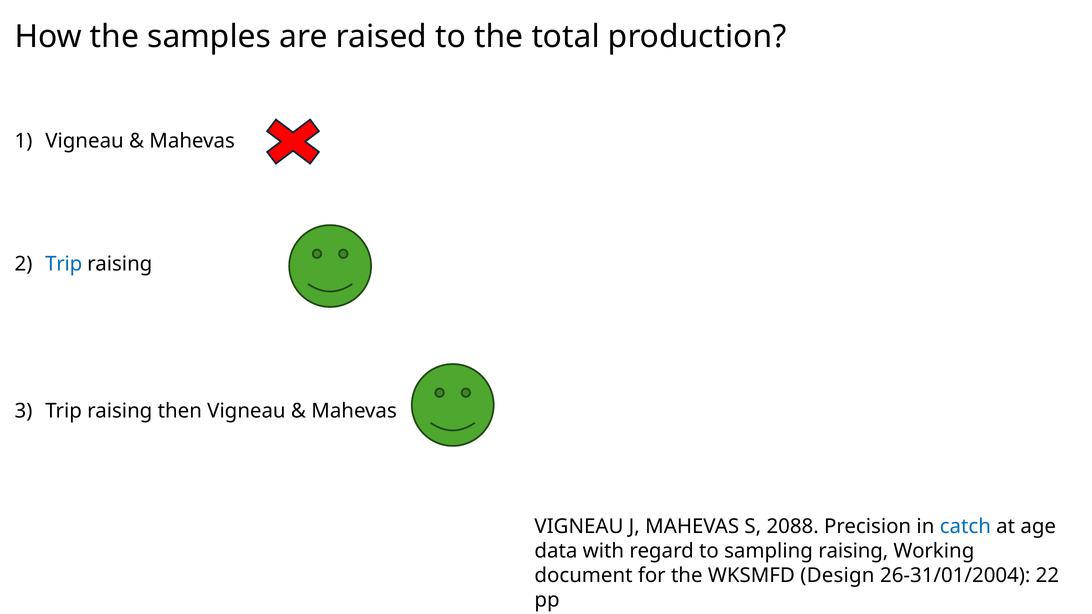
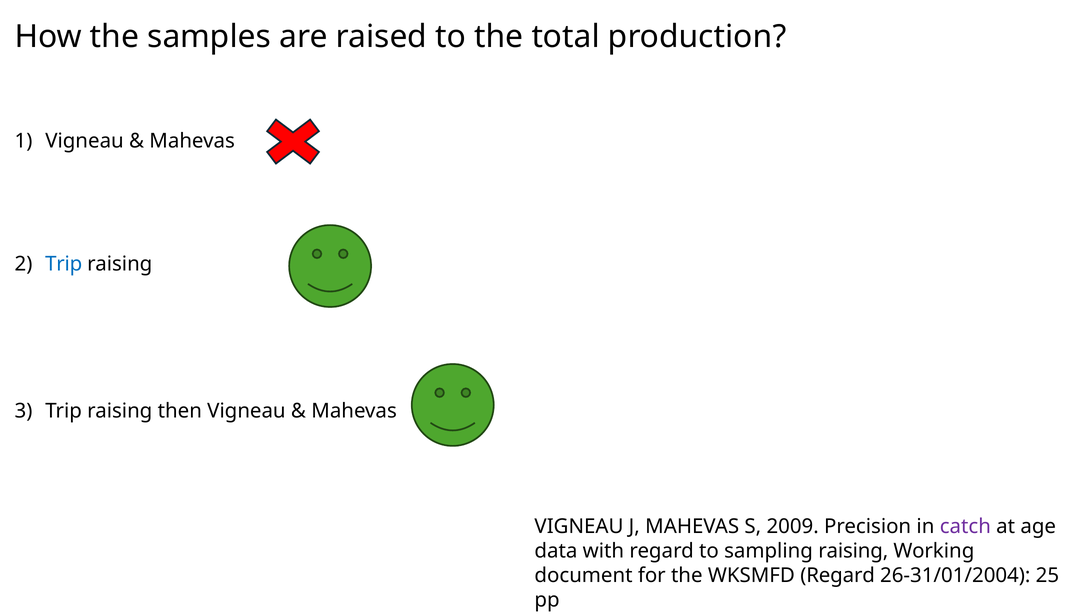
2088: 2088 -> 2009 (793, 527)
catch colour: blue -> purple (965, 527)
WKSMFD Design: Design -> Regard (838, 576)
22: 22 -> 25 (1047, 576)
